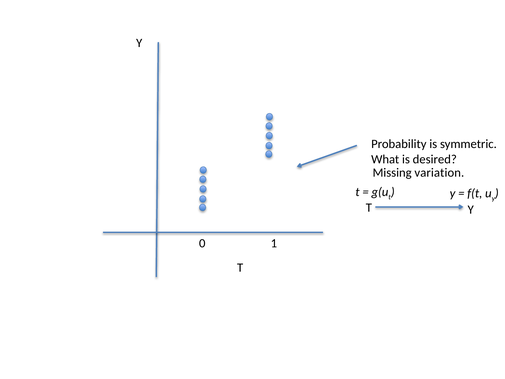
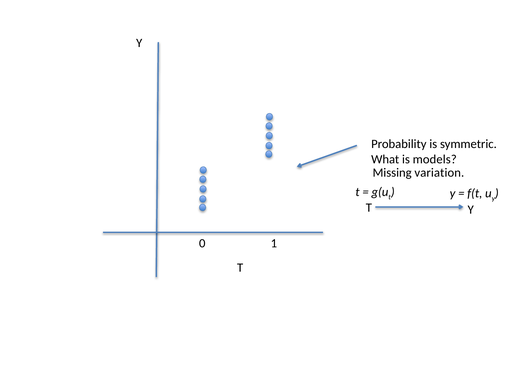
desired: desired -> models (435, 159)
